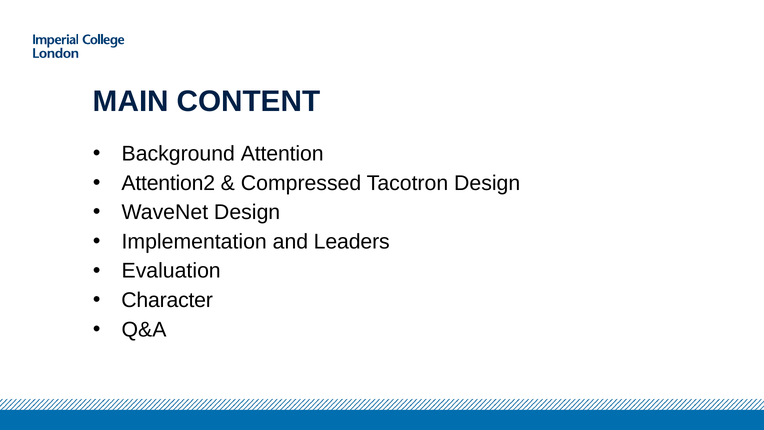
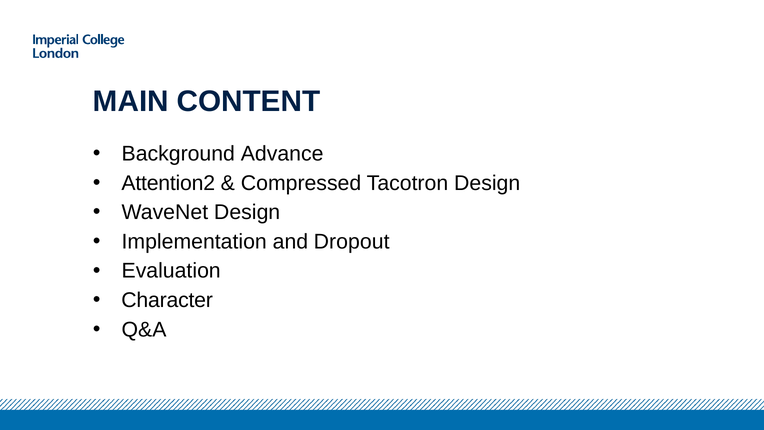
Attention: Attention -> Advance (282, 154)
Leaders: Leaders -> Dropout (352, 242)
